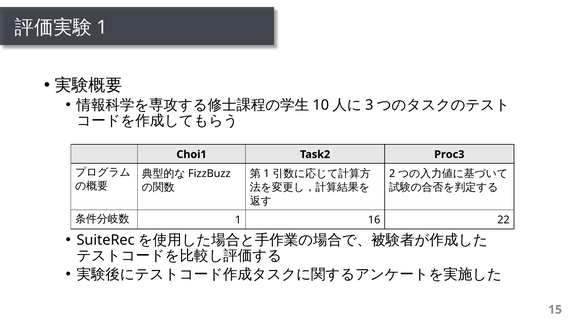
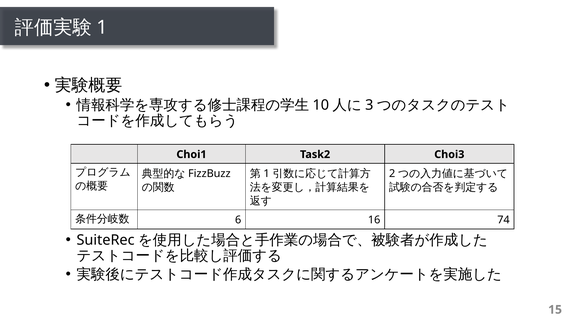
Proc3: Proc3 -> Choi3 (449, 155)
1: 1 -> 6 (238, 220)
22: 22 -> 74 (503, 220)
